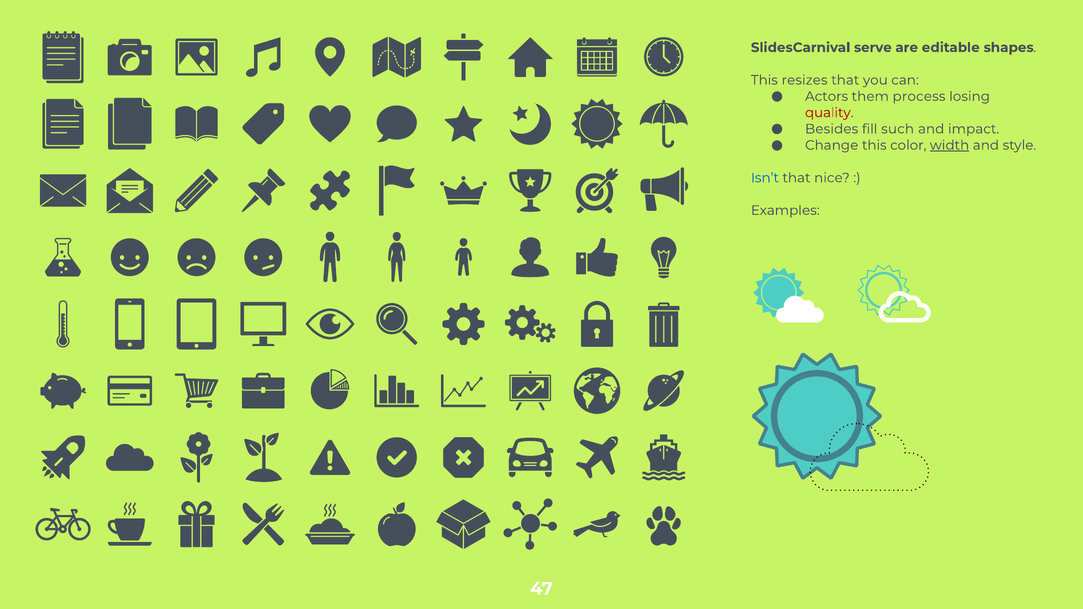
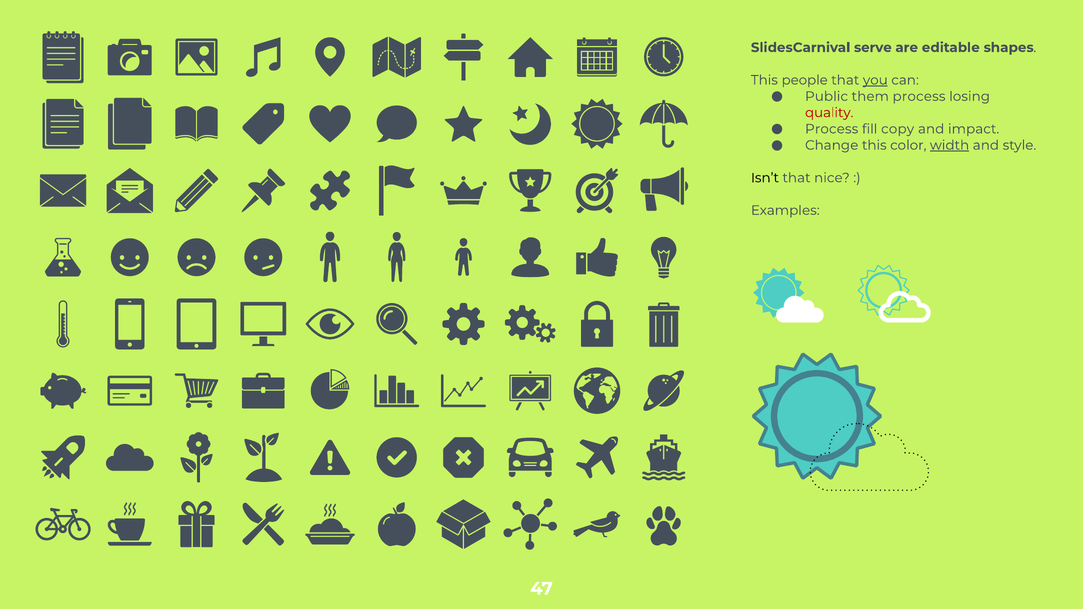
resizes: resizes -> people (805, 80)
you underline: none -> present (875, 80)
Actors: Actors -> Public (827, 96)
Besides: Besides -> Process (832, 129)
such: such -> copy (898, 129)
Isn’t colour: blue -> black (765, 178)
